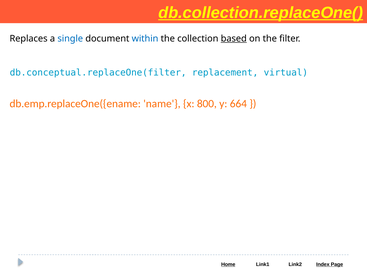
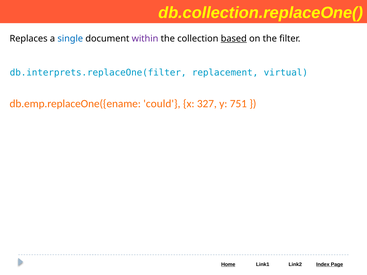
db.collection.replaceOne( underline: present -> none (261, 13)
within colour: blue -> purple (145, 39)
db.conceptual.replaceOne(filter: db.conceptual.replaceOne(filter -> db.interprets.replaceOne(filter (98, 73)
name: name -> could (162, 104)
800: 800 -> 327 (207, 104)
664: 664 -> 751 (238, 104)
